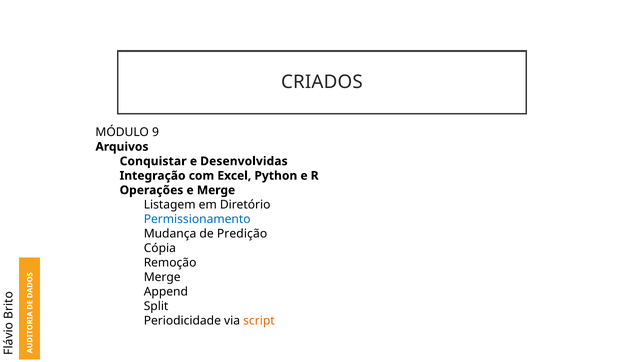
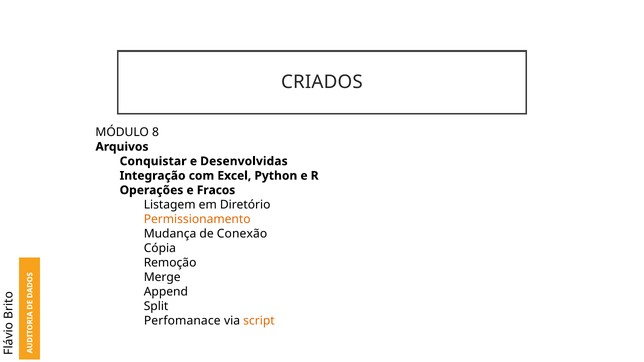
9: 9 -> 8 (156, 132)
e Merge: Merge -> Fracos (216, 190)
Permissionamento colour: blue -> orange (197, 219)
Predição: Predição -> Conexão (242, 234)
Periodicidade: Periodicidade -> Perfomanace (182, 321)
